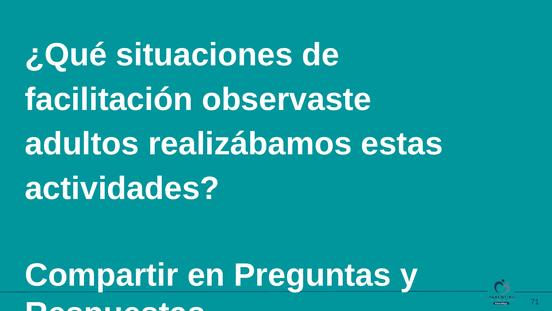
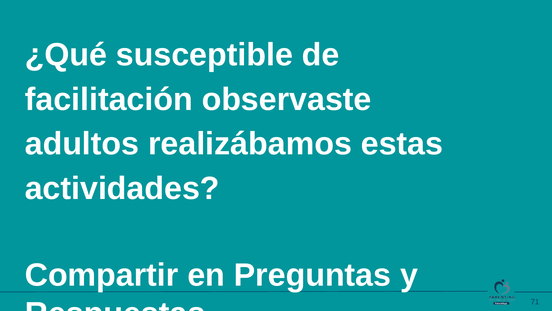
situaciones: situaciones -> susceptible (204, 55)
